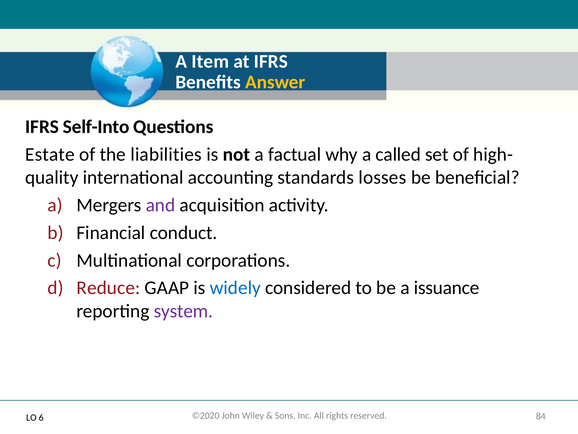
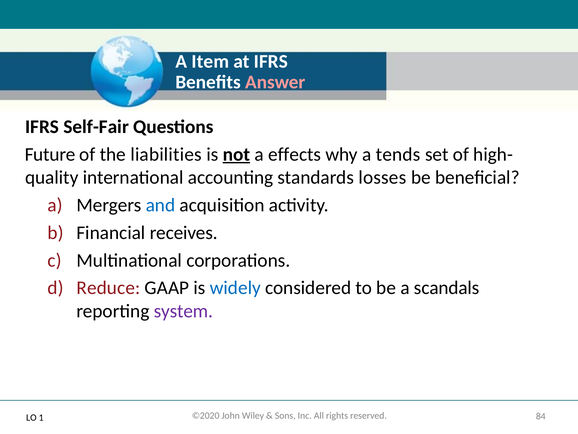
Answer colour: yellow -> pink (275, 82)
Self-Into: Self-Into -> Self-Fair (96, 127)
Estate: Estate -> Future (50, 154)
not underline: none -> present (236, 154)
factual: factual -> effects (295, 154)
called: called -> tends (398, 154)
and colour: purple -> blue (160, 205)
conduct: conduct -> receives (184, 232)
issuance: issuance -> scandals (447, 288)
6: 6 -> 1 (41, 417)
